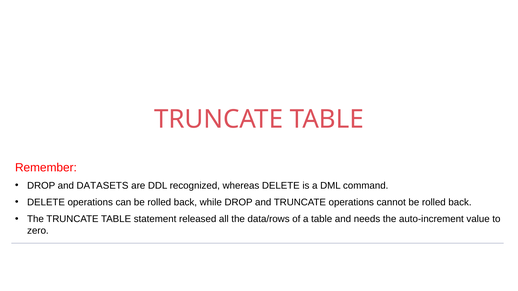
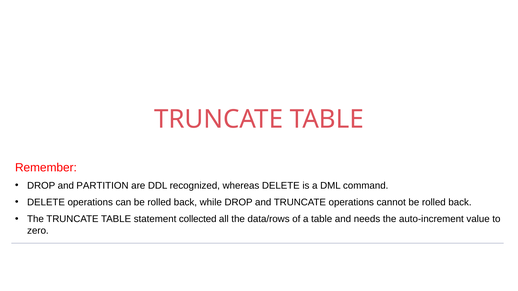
DATASETS: DATASETS -> PARTITION (102, 186)
released: released -> collected (198, 219)
